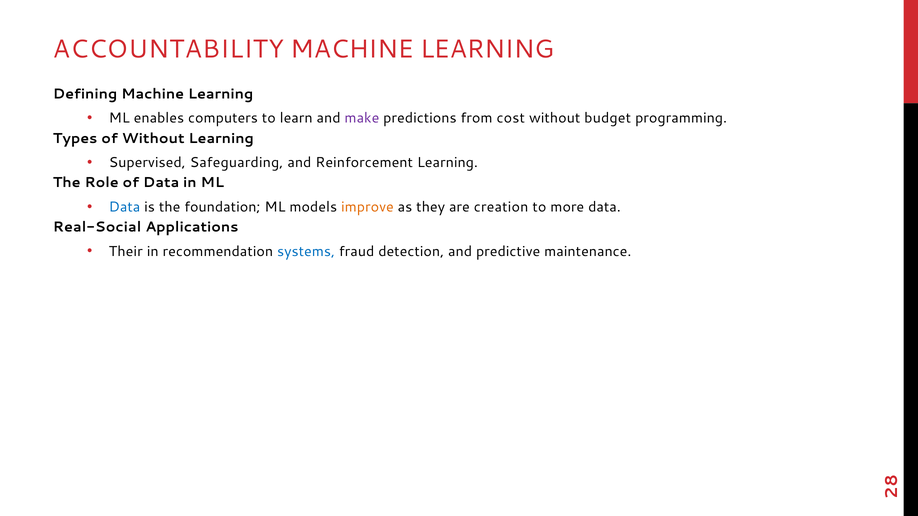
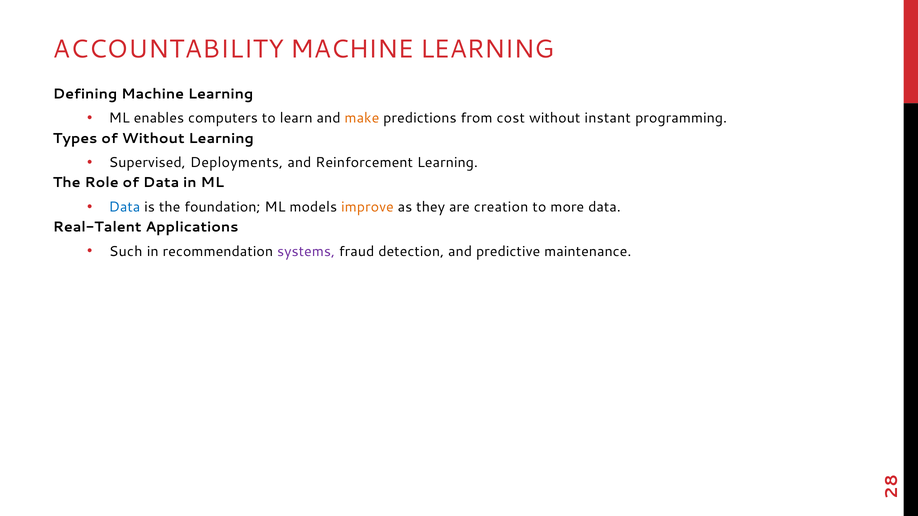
make colour: purple -> orange (362, 118)
budget: budget -> instant (608, 118)
Safeguarding: Safeguarding -> Deployments (236, 163)
Real-Social: Real-Social -> Real-Talent (97, 227)
Their: Their -> Such (126, 252)
systems colour: blue -> purple (306, 252)
